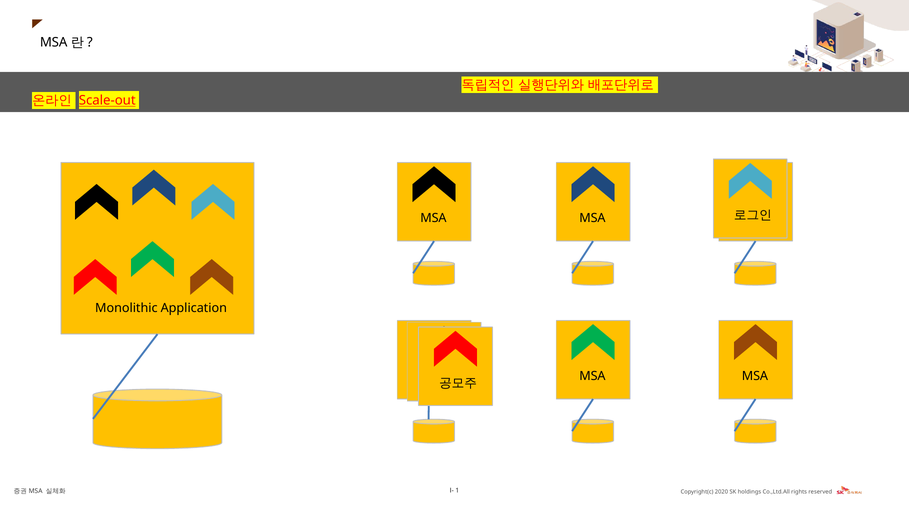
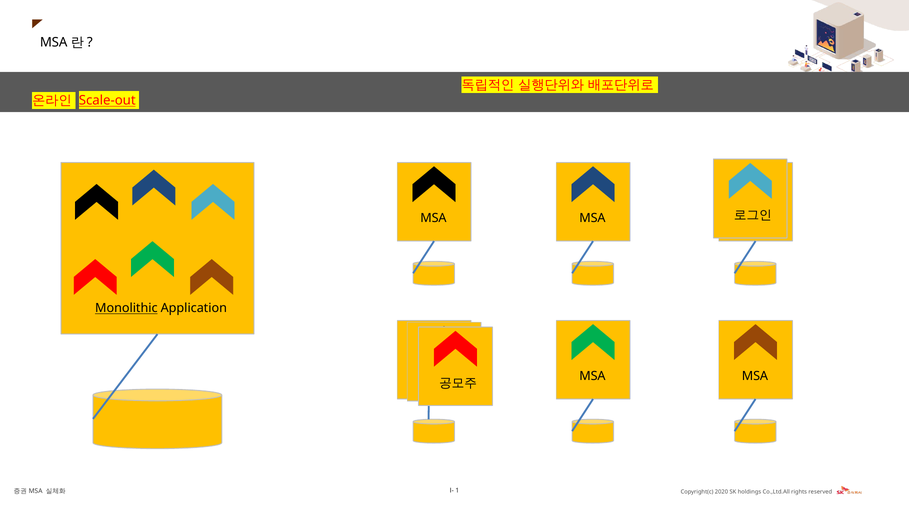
Monolithic underline: none -> present (126, 309)
